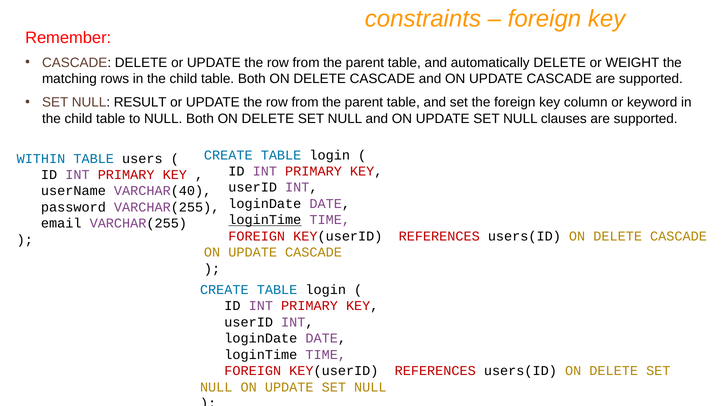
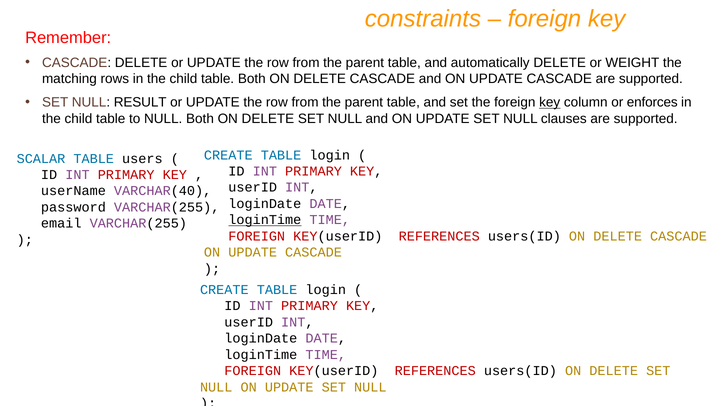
key underline: none -> present (550, 102)
keyword: keyword -> enforces (652, 102)
WITHIN: WITHIN -> SCALAR (41, 158)
